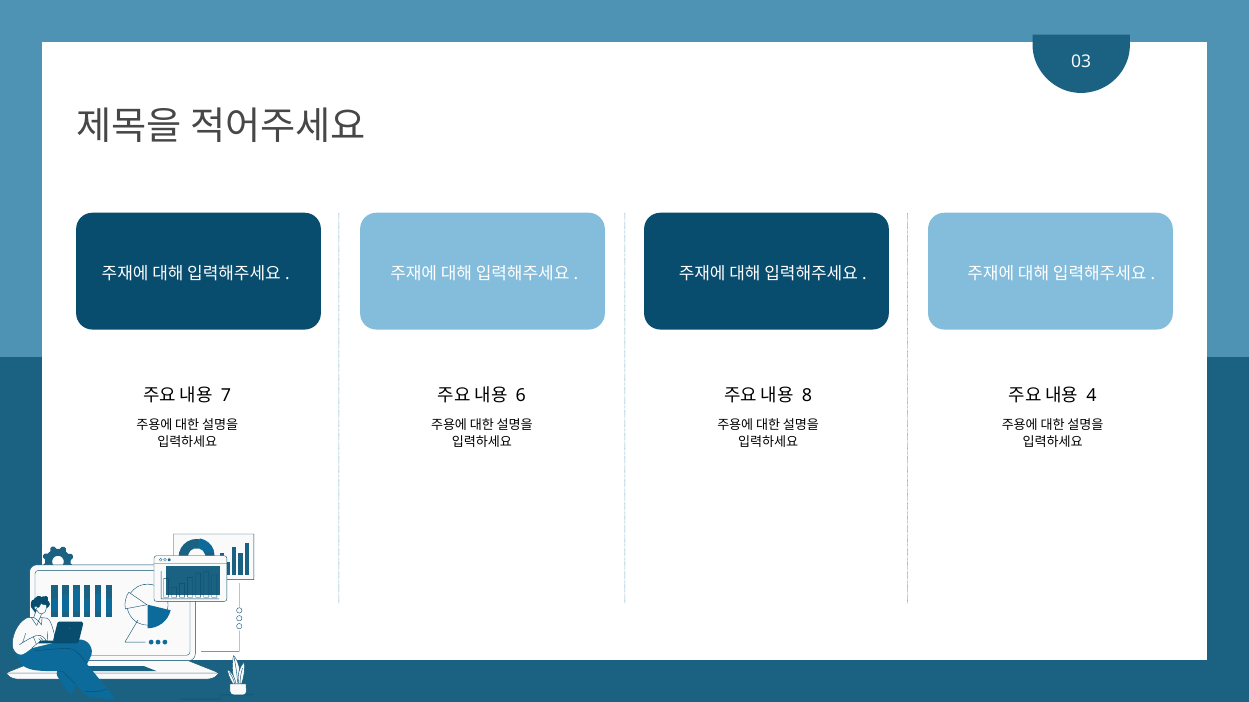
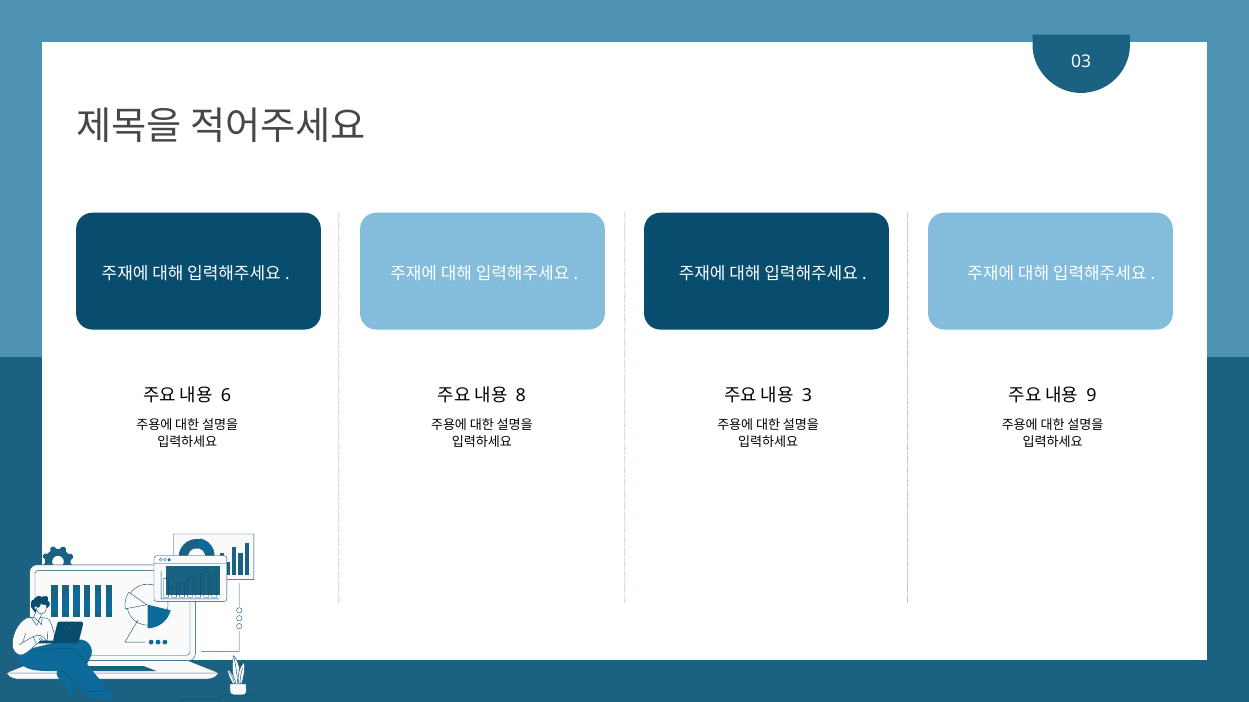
7: 7 -> 6 (226, 396)
6: 6 -> 8 (521, 396)
8: 8 -> 3 (807, 396)
4: 4 -> 9 (1091, 396)
